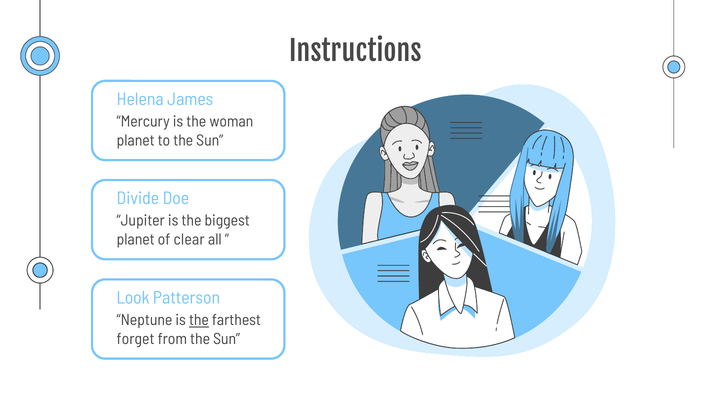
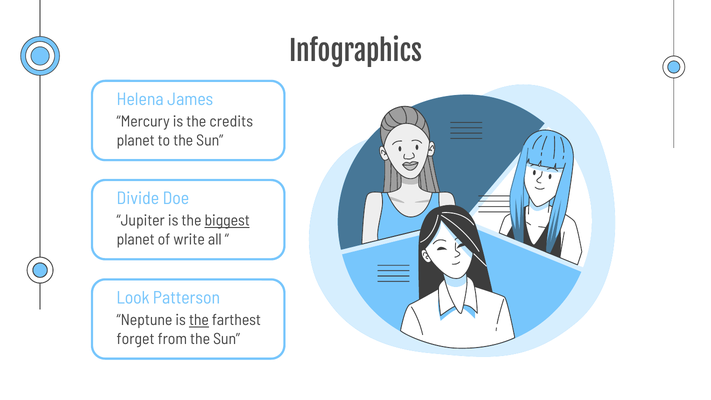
Instructions: Instructions -> Infographics (356, 52)
woman: woman -> credits (231, 122)
biggest underline: none -> present (227, 221)
clear: clear -> write (189, 240)
